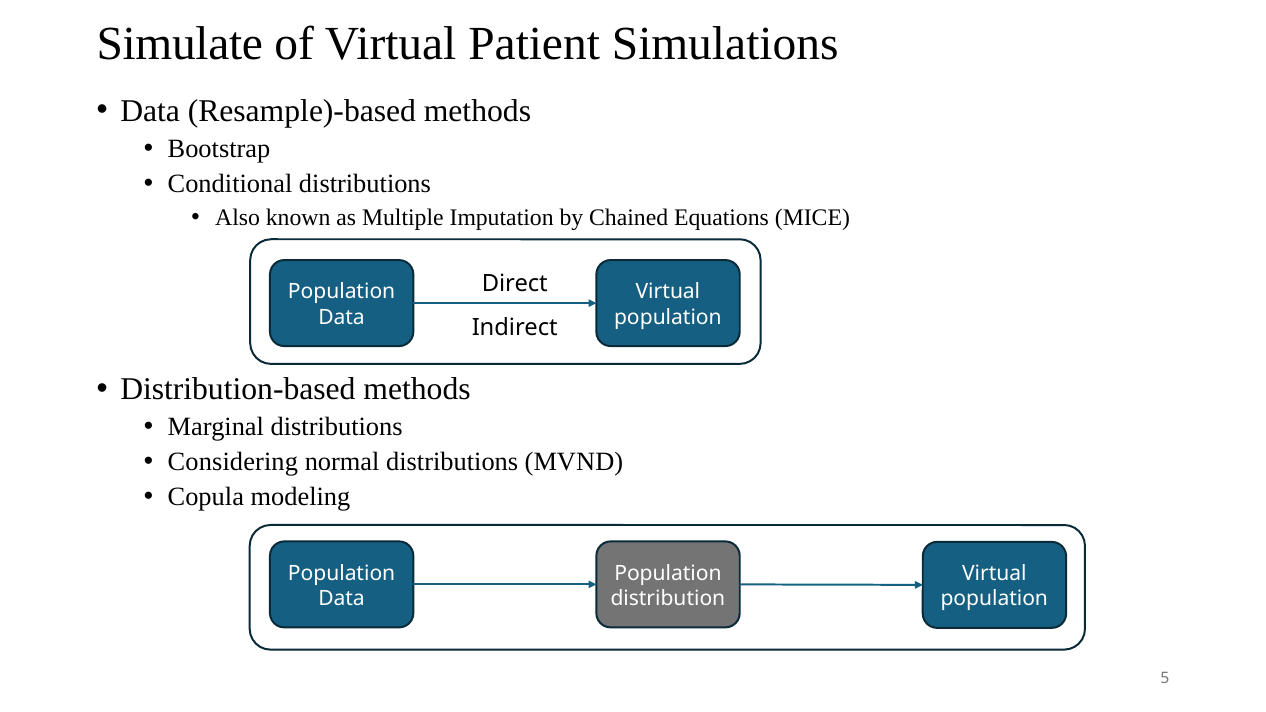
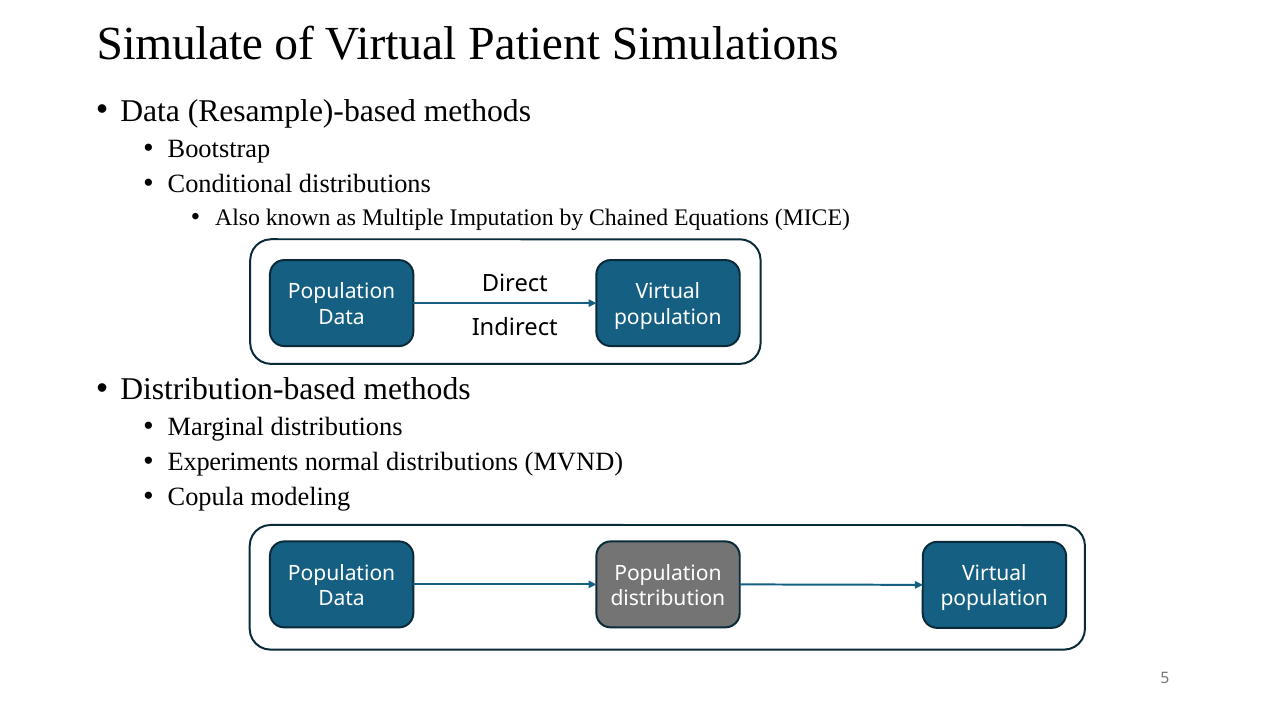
Considering: Considering -> Experiments (233, 462)
